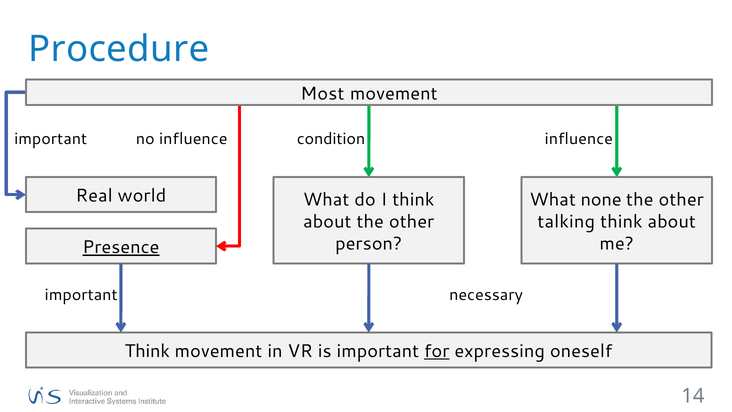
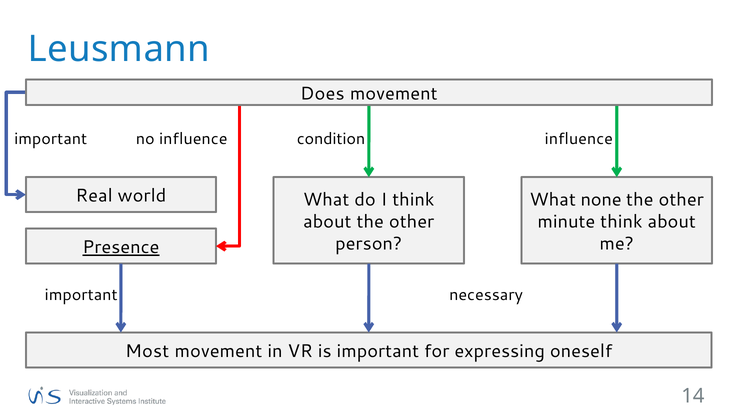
Procedure: Procedure -> Leusmann (119, 49)
Most: Most -> Does (322, 94)
talking: talking -> minute (566, 222)
Think: Think -> Most (147, 351)
for underline: present -> none (437, 351)
